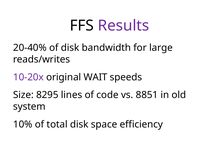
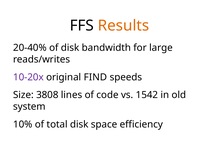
Results colour: purple -> orange (123, 26)
WAIT: WAIT -> FIND (95, 77)
8295: 8295 -> 3808 (47, 95)
8851: 8851 -> 1542 (147, 95)
